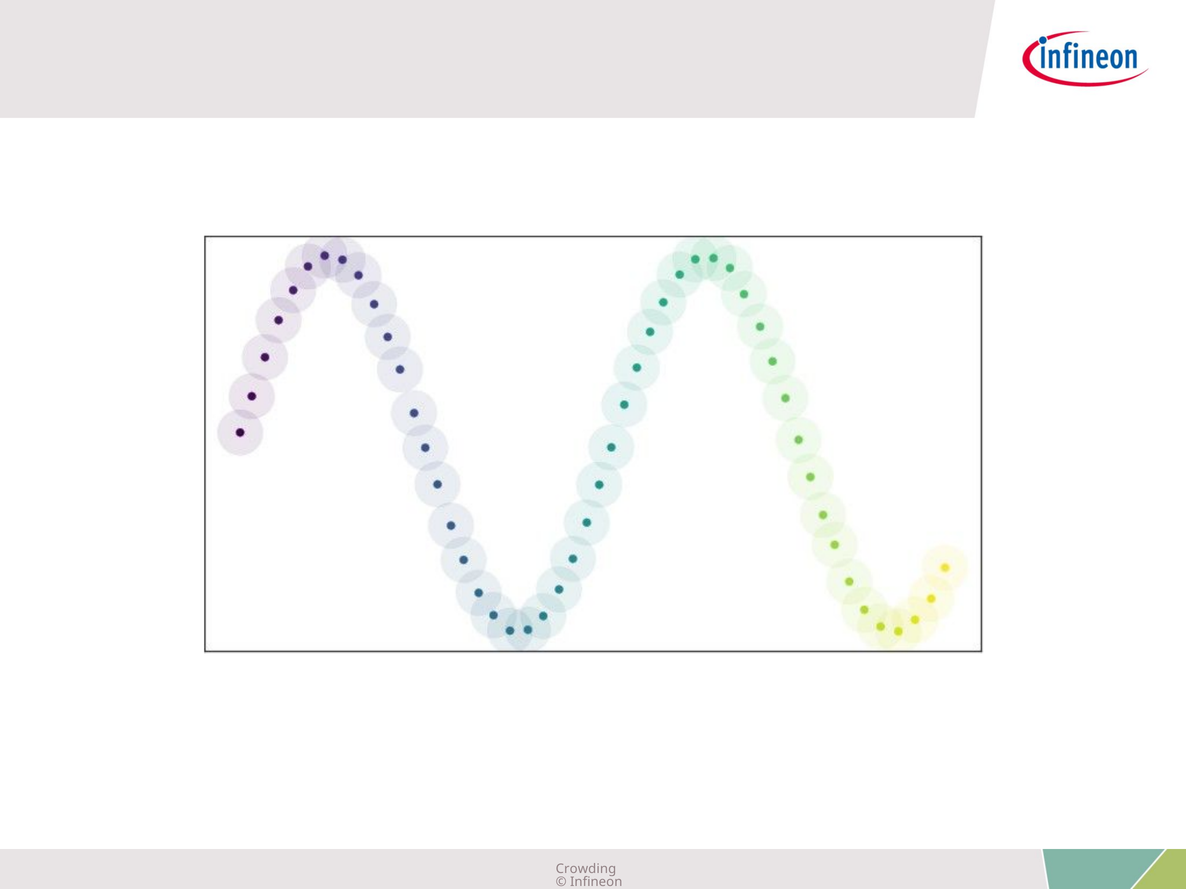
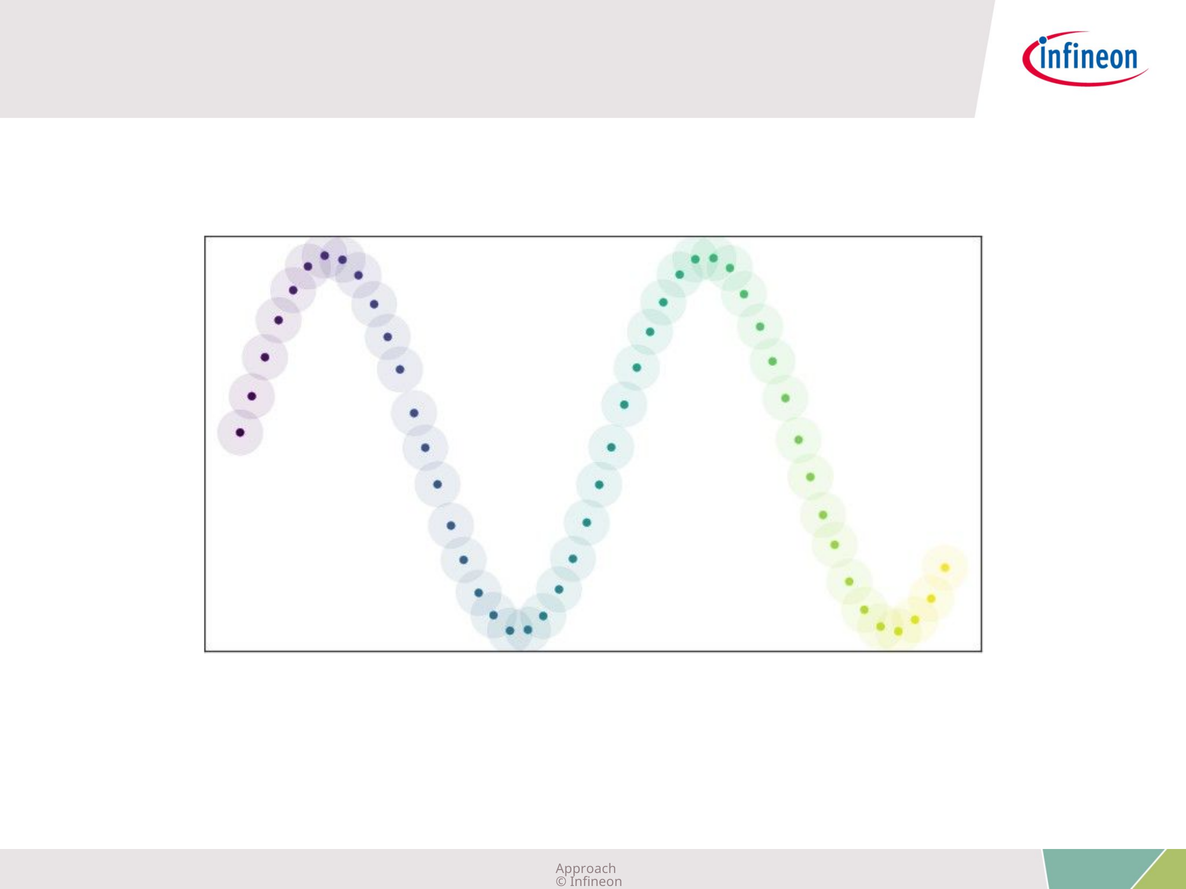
Crowding: Crowding -> Approach (586, 869)
